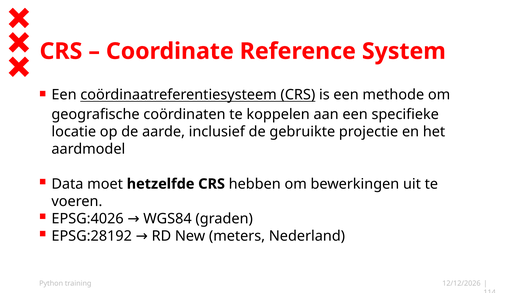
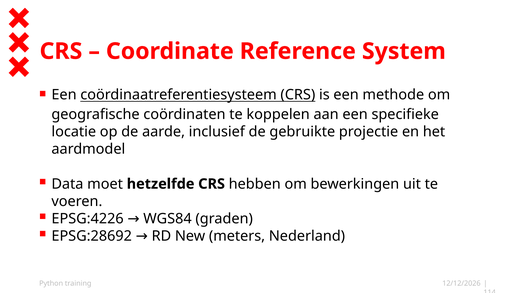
EPSG:4026: EPSG:4026 -> EPSG:4226 (88, 218)
EPSG:28192: EPSG:28192 -> EPSG:28692 (92, 236)
